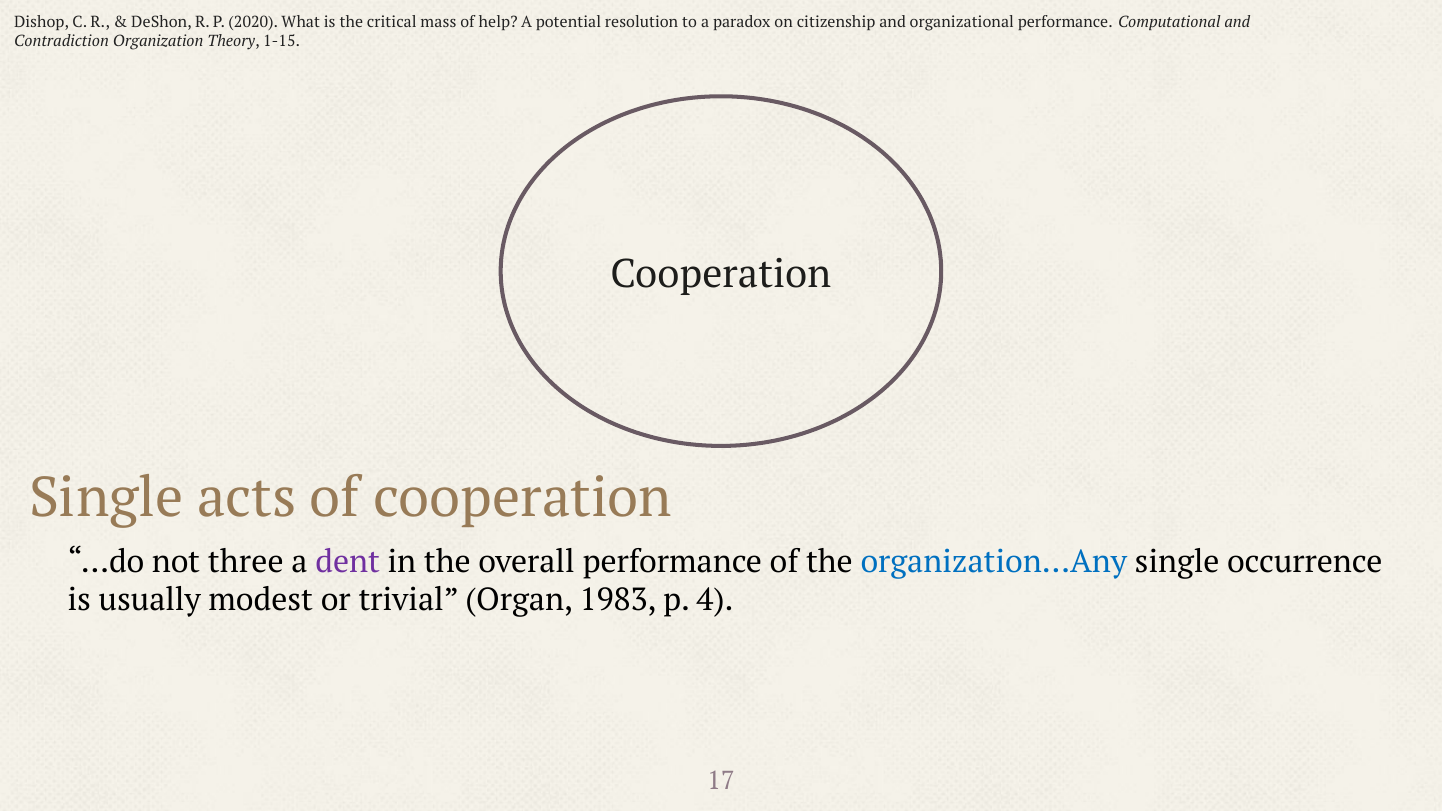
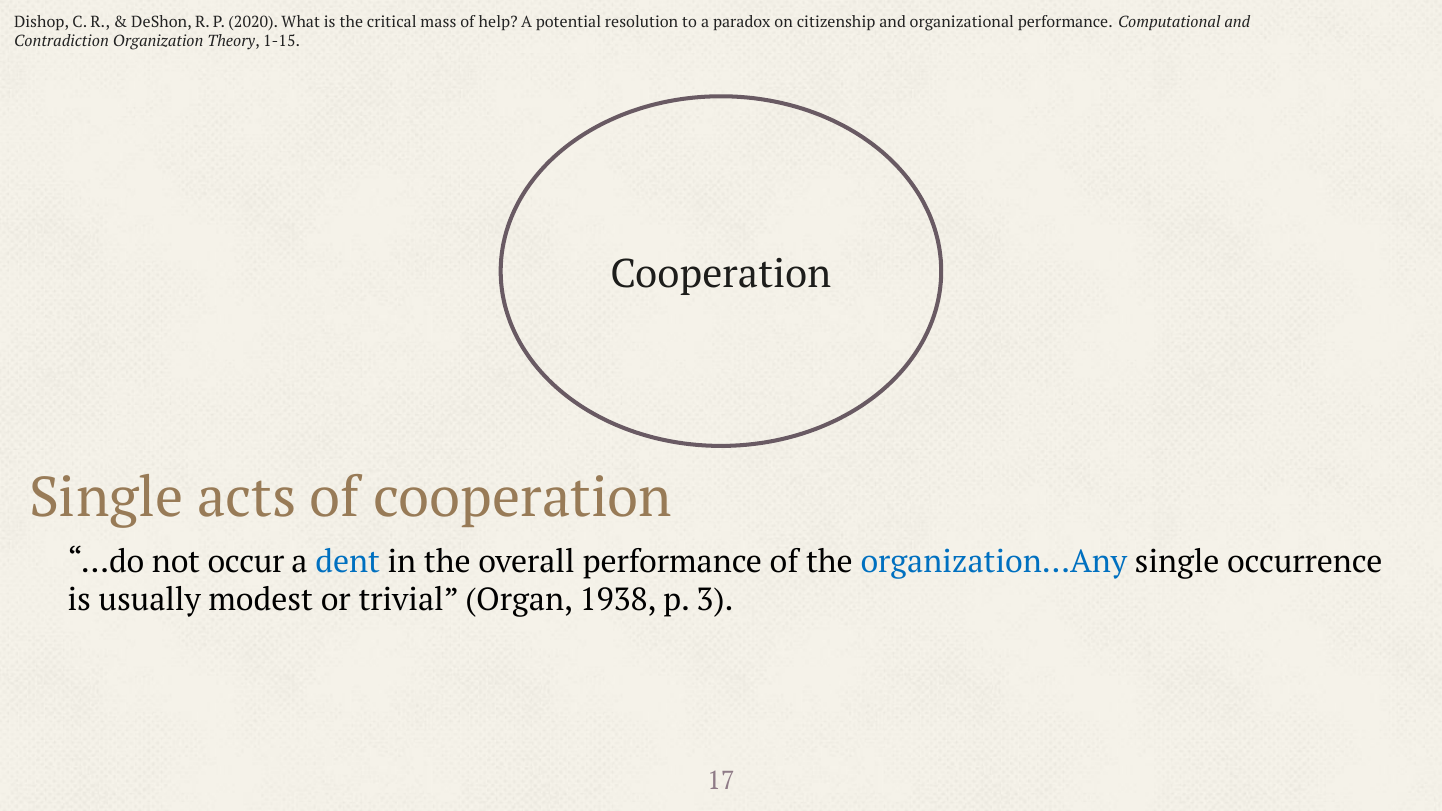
three: three -> occur (246, 562)
dent colour: purple -> blue (348, 562)
1983: 1983 -> 1938 (618, 600)
4: 4 -> 3 (715, 600)
